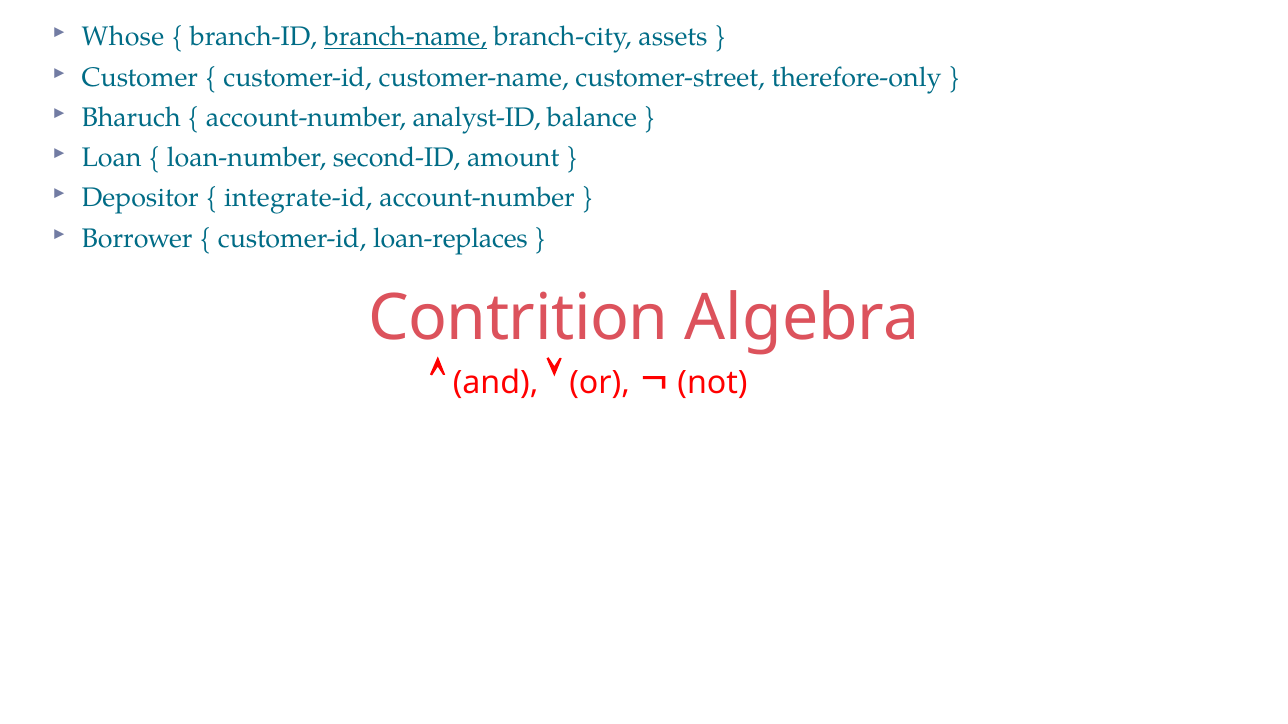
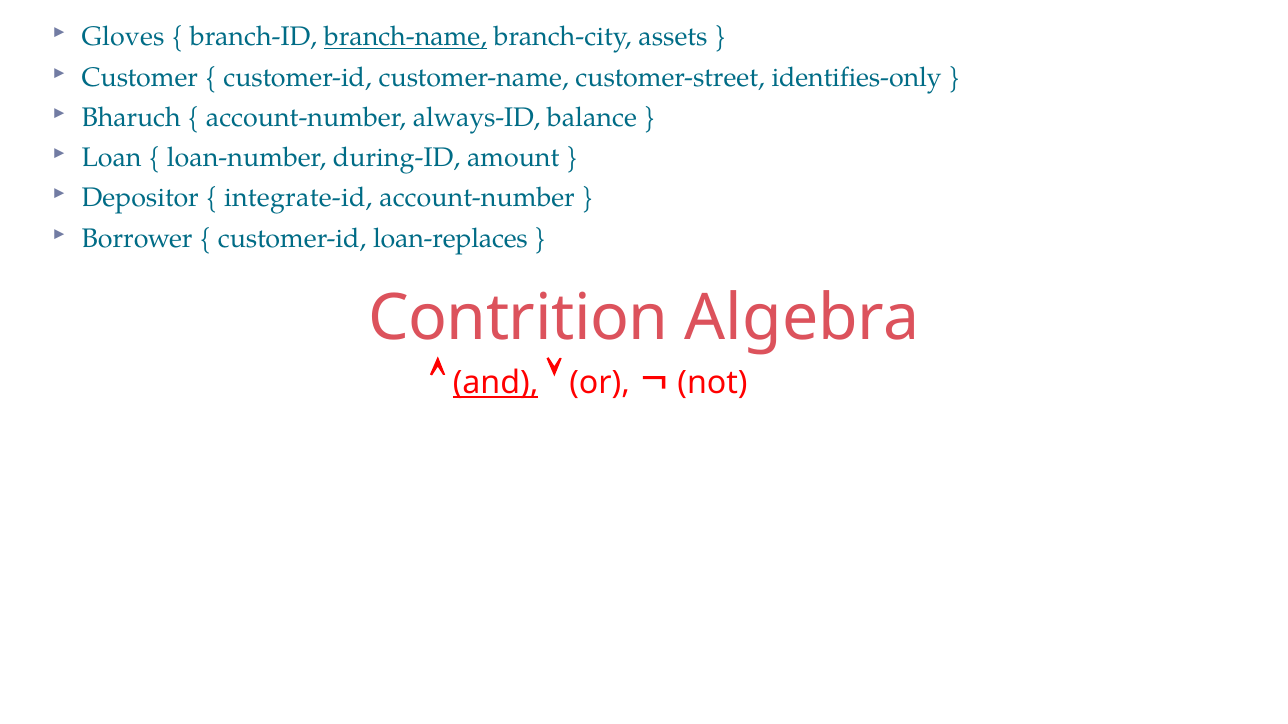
Whose: Whose -> Gloves (123, 37)
therefore-only: therefore-only -> identifies-only (857, 77)
analyst-ID: analyst-ID -> always-ID (477, 118)
second-ID: second-ID -> during-ID (397, 158)
and underline: none -> present (496, 383)
